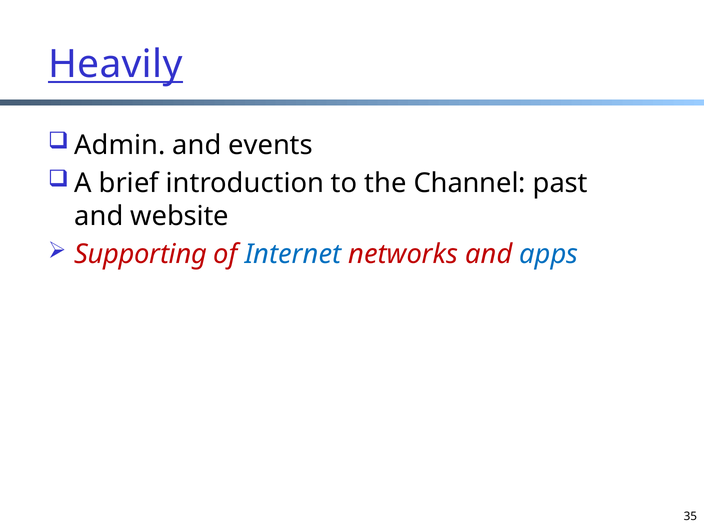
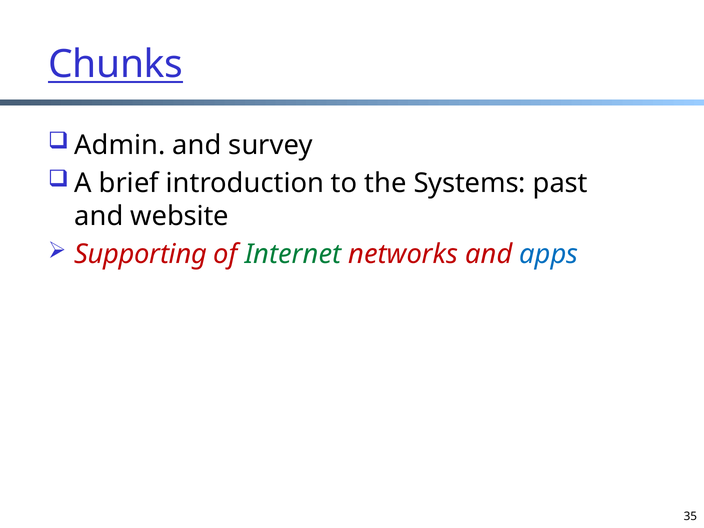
Heavily: Heavily -> Chunks (116, 64)
events: events -> survey (271, 145)
Channel: Channel -> Systems (470, 183)
Internet colour: blue -> green (293, 255)
